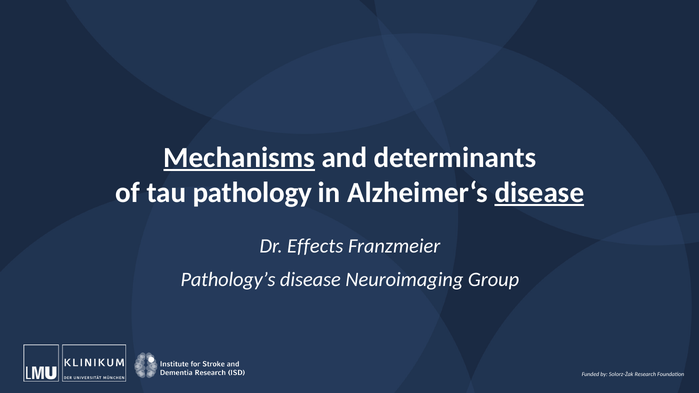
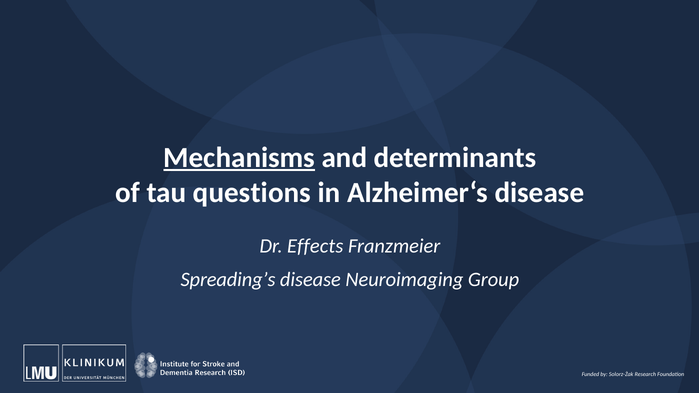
pathology: pathology -> questions (252, 192)
disease underline: present -> none (539, 192)
Pathology’s: Pathology’s -> Spreading’s (228, 280)
